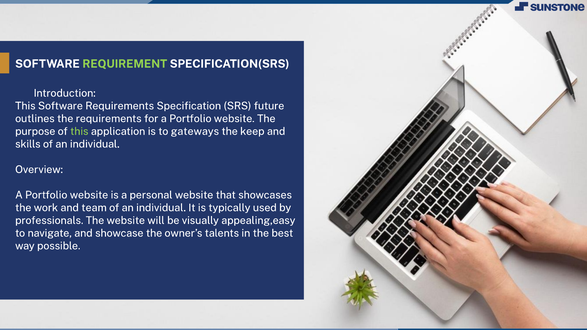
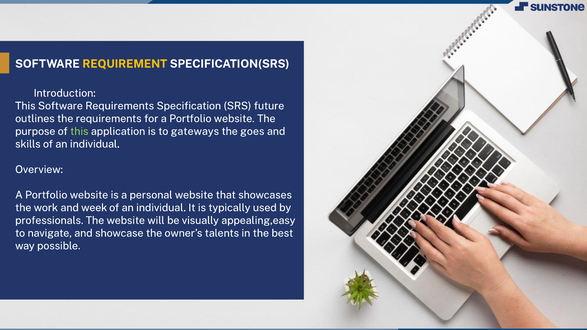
REQUIREMENT colour: light green -> yellow (125, 64)
keep: keep -> goes (252, 131)
team: team -> week (94, 208)
